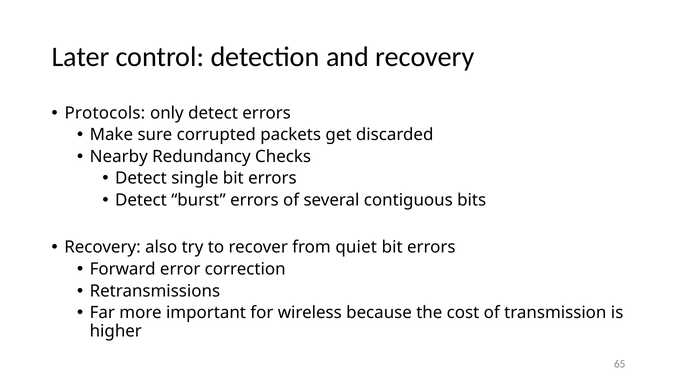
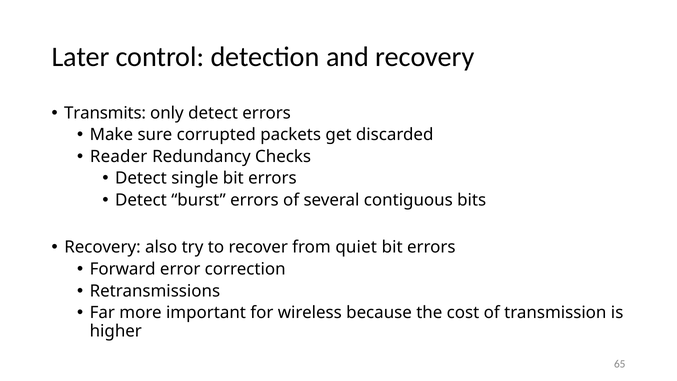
Protocols: Protocols -> Transmits (105, 113)
Nearby: Nearby -> Reader (119, 157)
